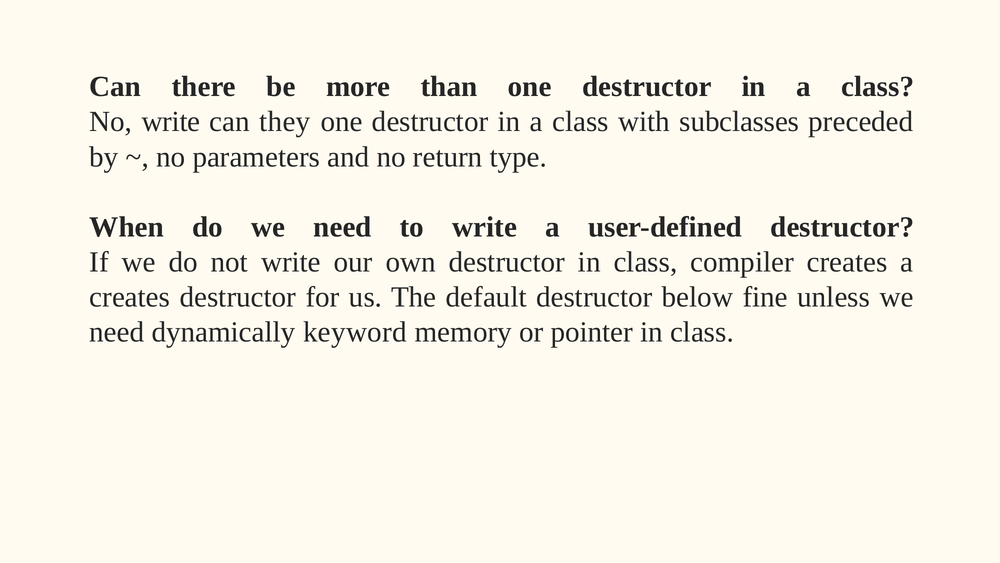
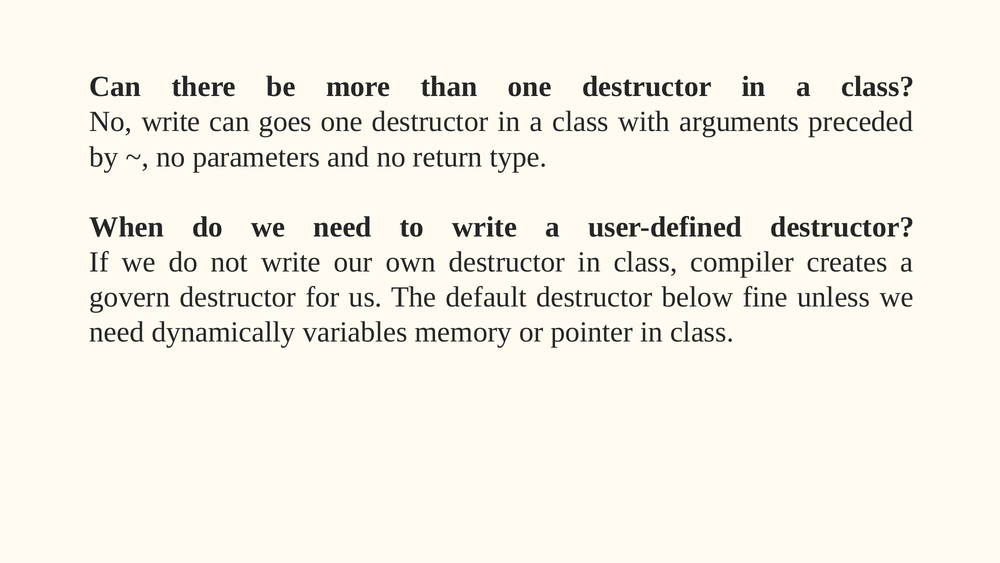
they: they -> goes (285, 122)
subclasses: subclasses -> arguments (739, 122)
creates: creates -> govern (130, 297)
keyword: keyword -> variables (355, 332)
